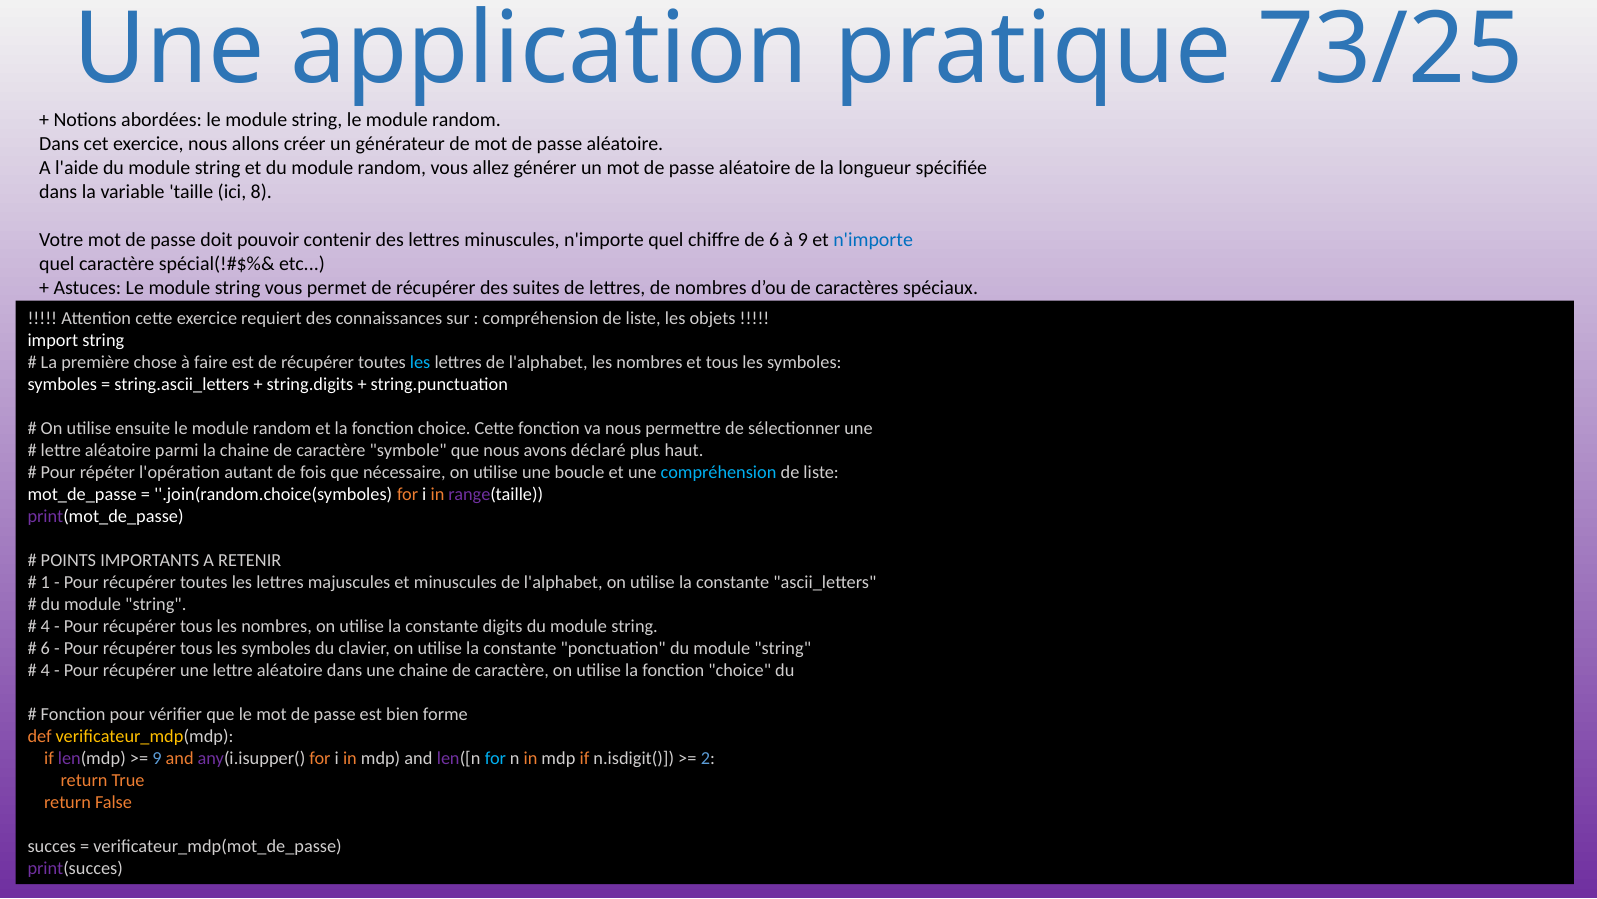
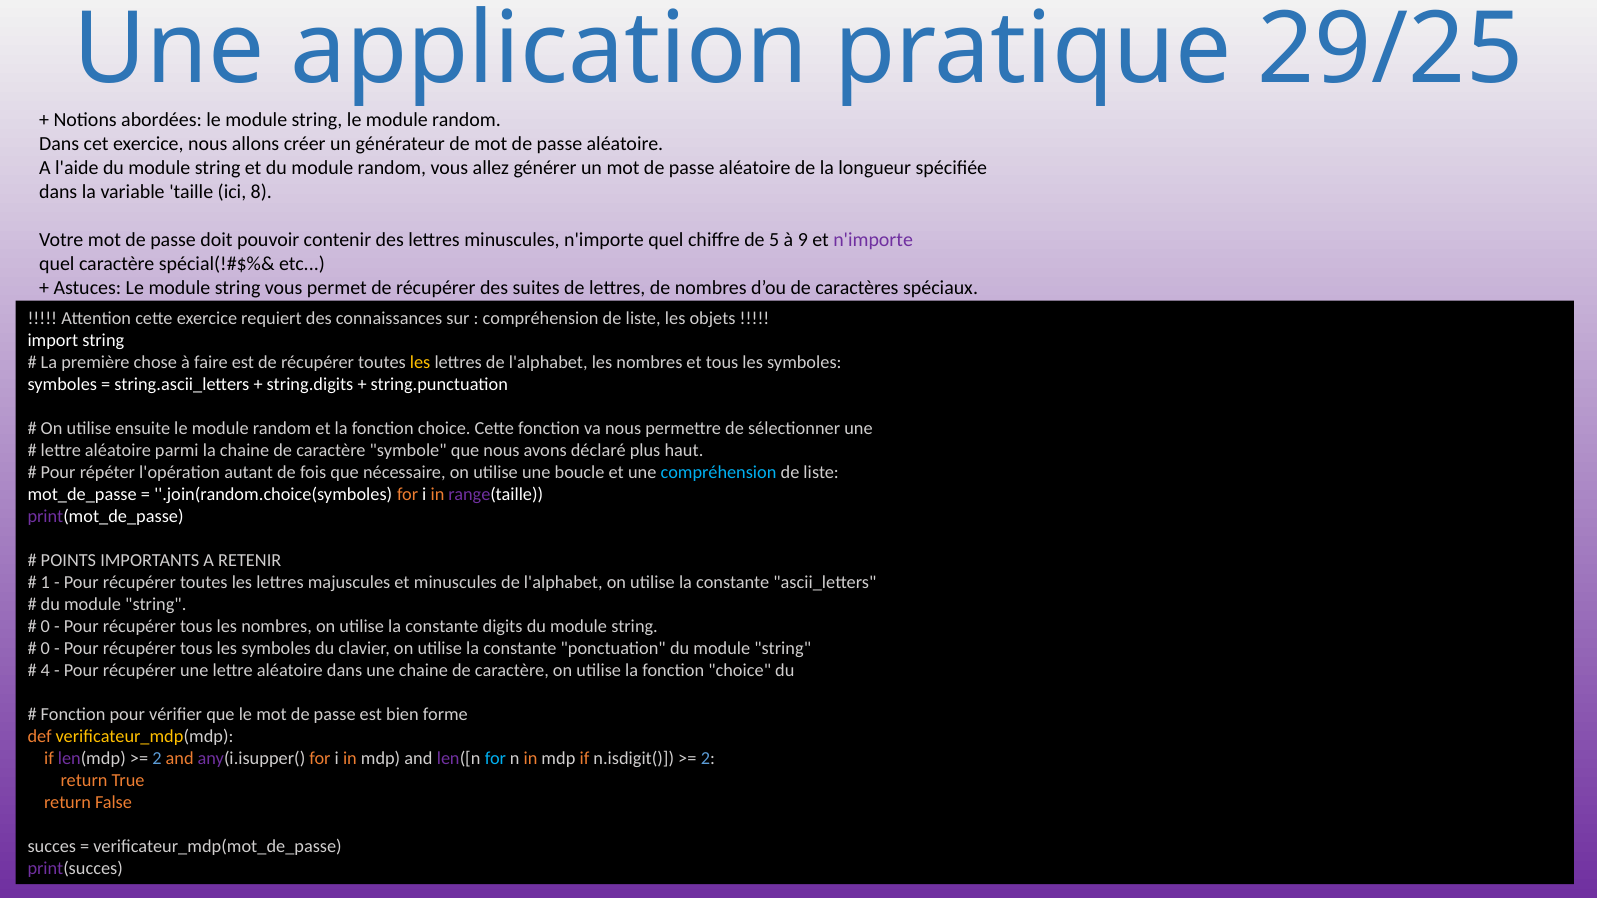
73/25: 73/25 -> 29/25 (1390, 49)
de 6: 6 -> 5 (774, 240)
n'importe colour: blue -> purple (873, 240)
les colour: light blue -> yellow (420, 362)
4: 4 -> 0 (45, 626)
6: 6 -> 0 (45, 648)
9: 9 -> 2 (157, 758)
